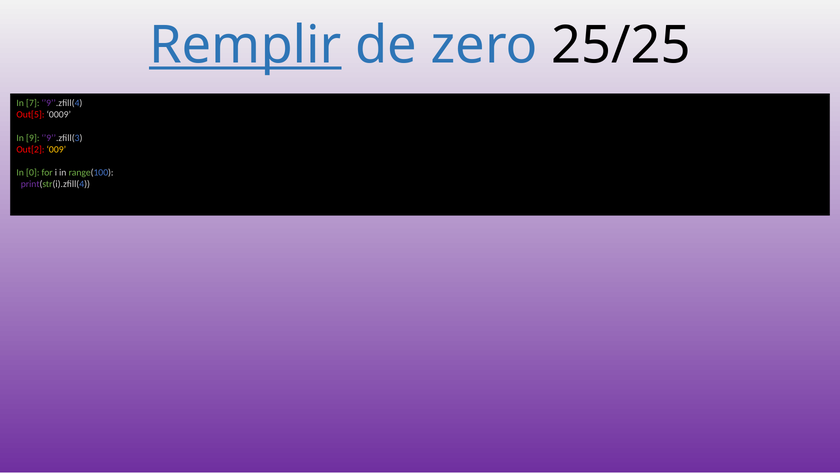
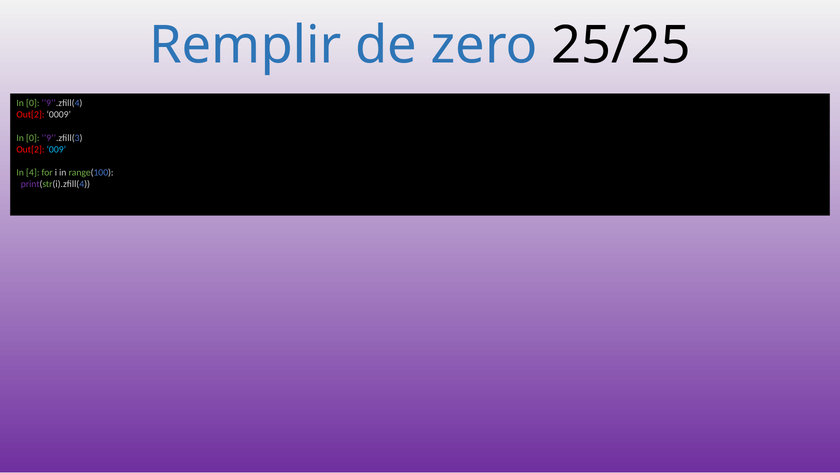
Remplir underline: present -> none (245, 45)
7: 7 -> 0 (33, 103)
Out[5: Out[5 -> Out[2 (30, 115)
9: 9 -> 0 (33, 138)
009 colour: yellow -> light blue (56, 149)
0: 0 -> 4 (33, 172)
